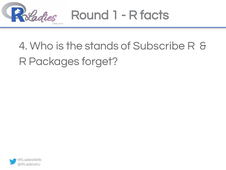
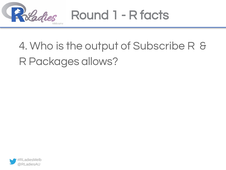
stands: stands -> output (102, 46)
forget: forget -> allows (100, 61)
